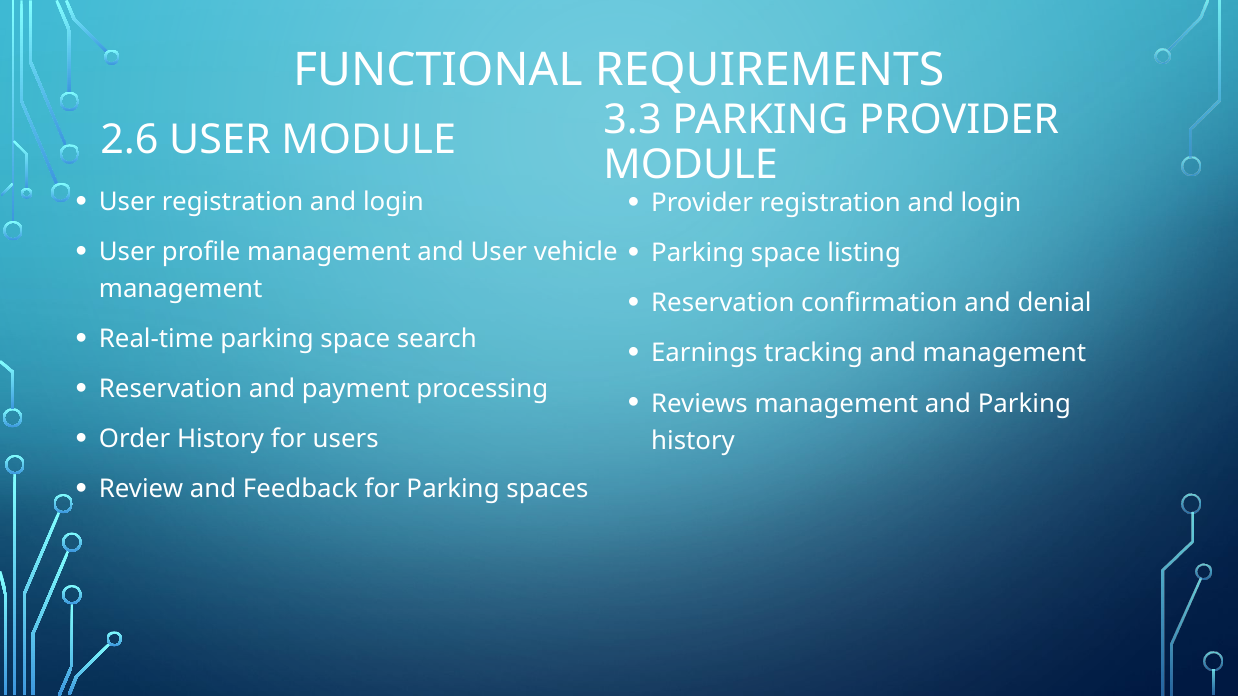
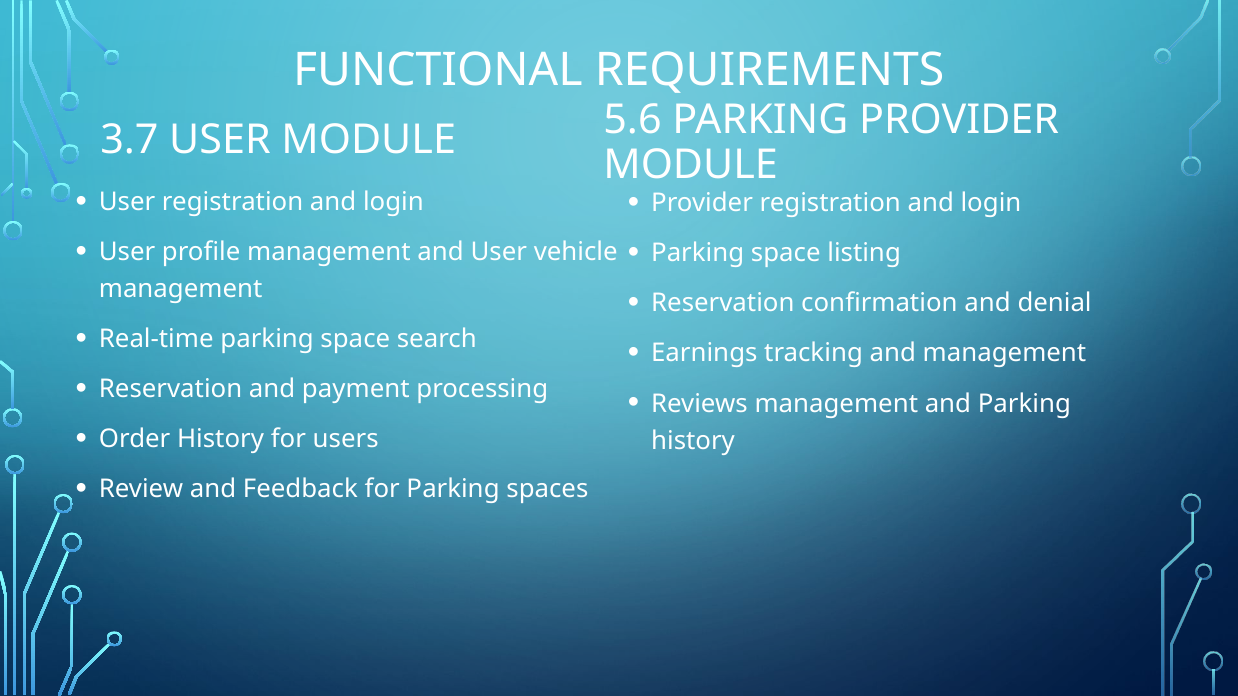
2.6: 2.6 -> 3.7 (129, 140)
3.3: 3.3 -> 5.6 (632, 120)
